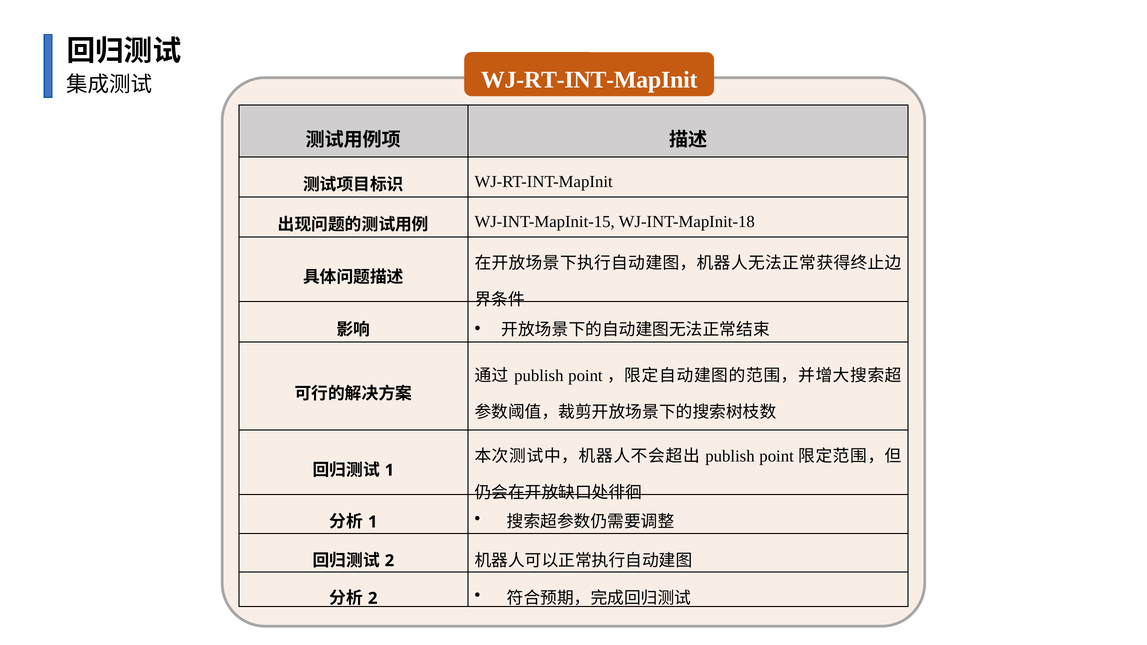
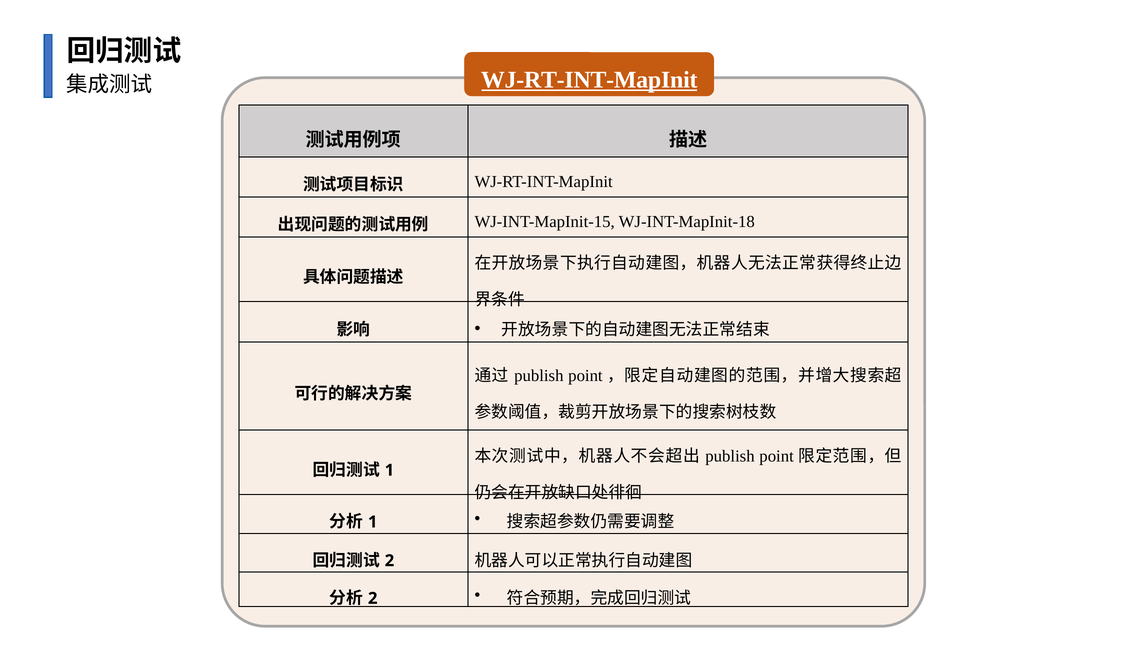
WJ-RT-INT-MapInit underline: none -> present (589, 80)
